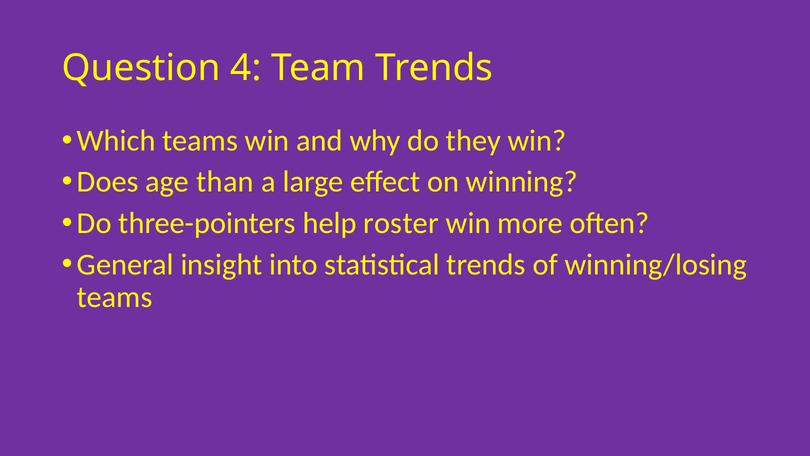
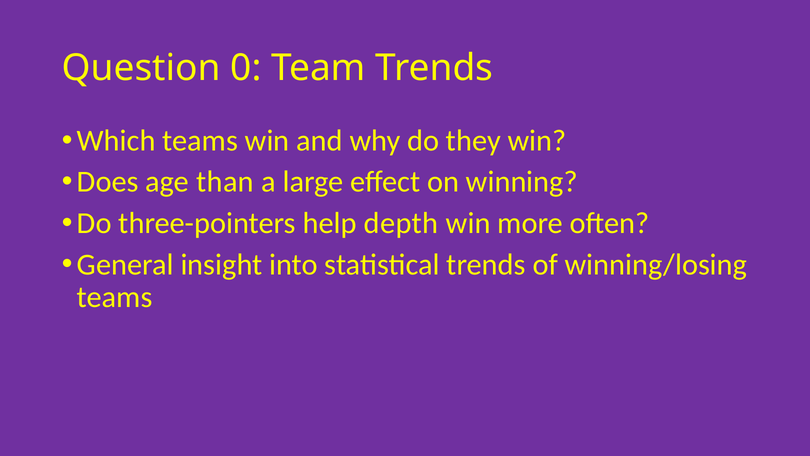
4: 4 -> 0 (246, 68)
roster: roster -> depth (401, 223)
